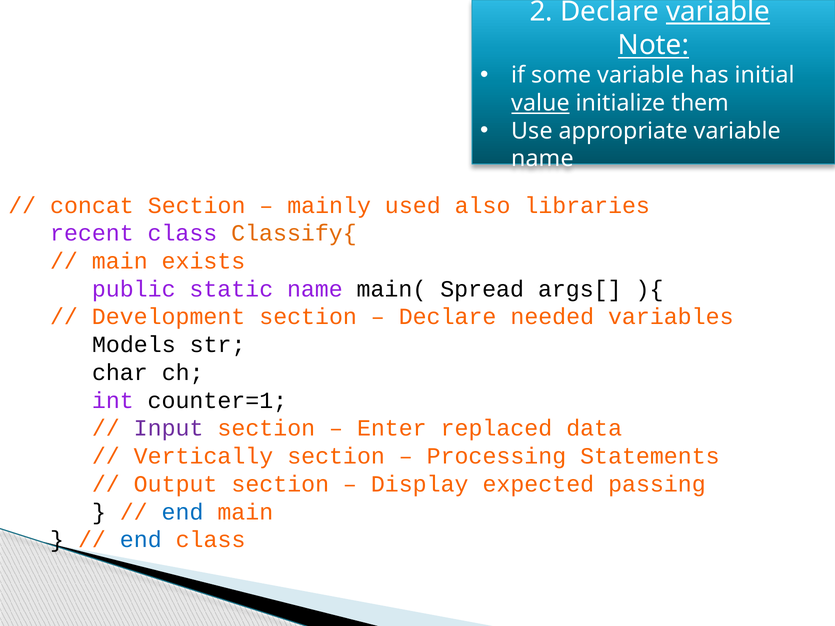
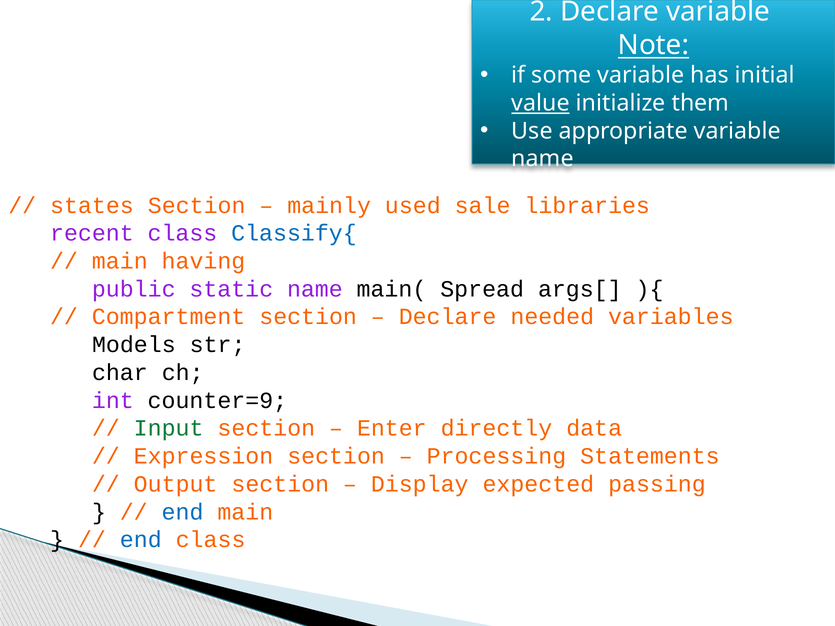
variable underline: present -> none (718, 12)
concat: concat -> states (92, 205)
also: also -> sale (483, 205)
Classify{ colour: orange -> blue (294, 233)
exists: exists -> having (203, 261)
Development: Development -> Compartment (169, 317)
counter=1: counter=1 -> counter=9 (217, 401)
Input colour: purple -> green (169, 428)
replaced: replaced -> directly (496, 428)
Vertically: Vertically -> Expression (203, 456)
